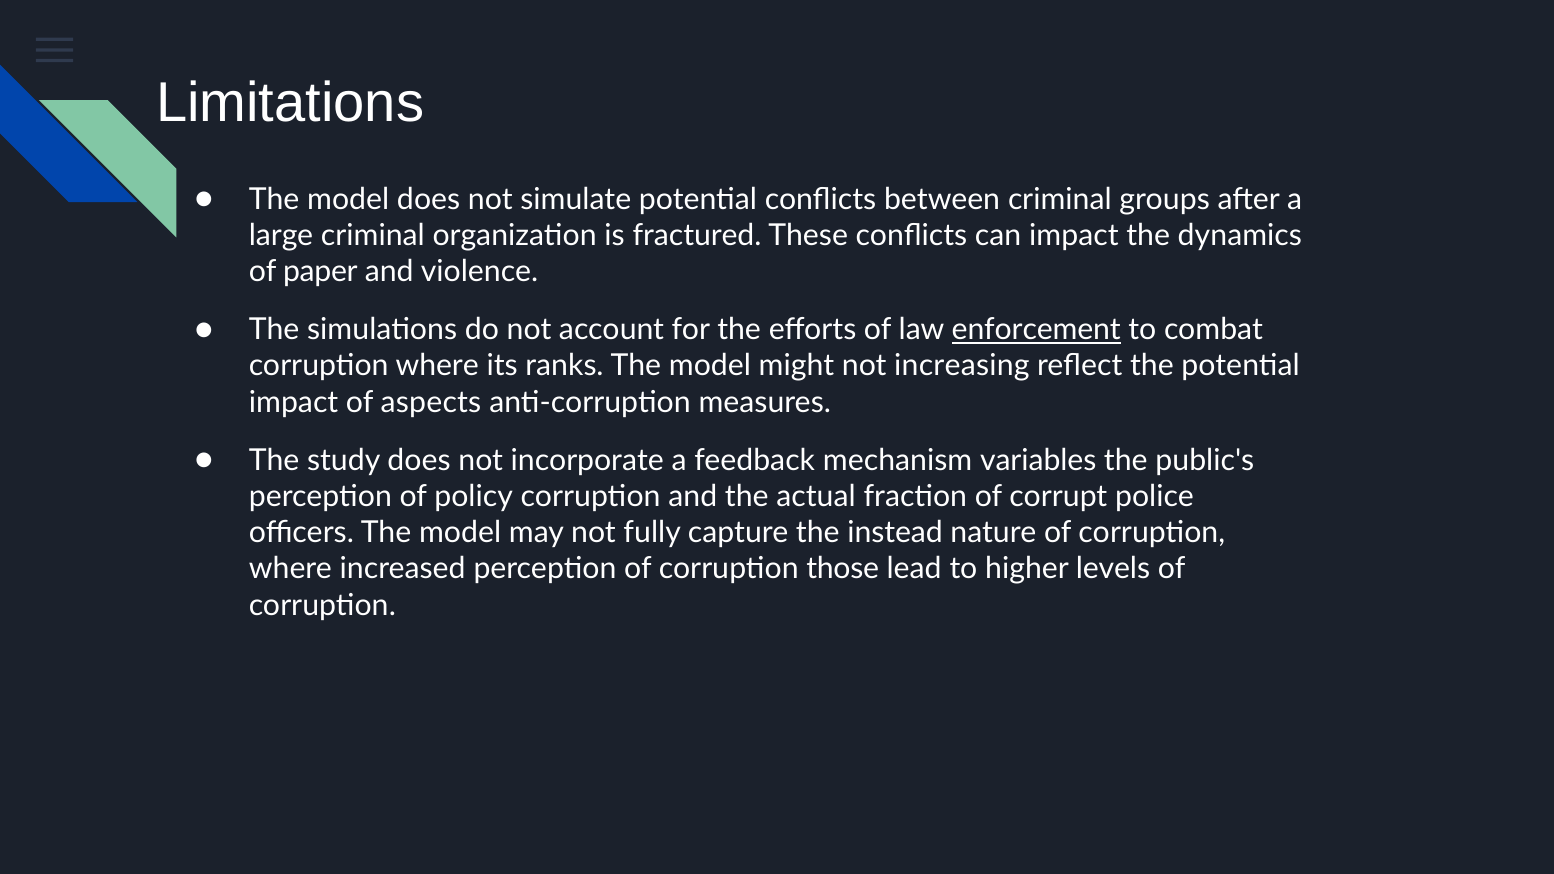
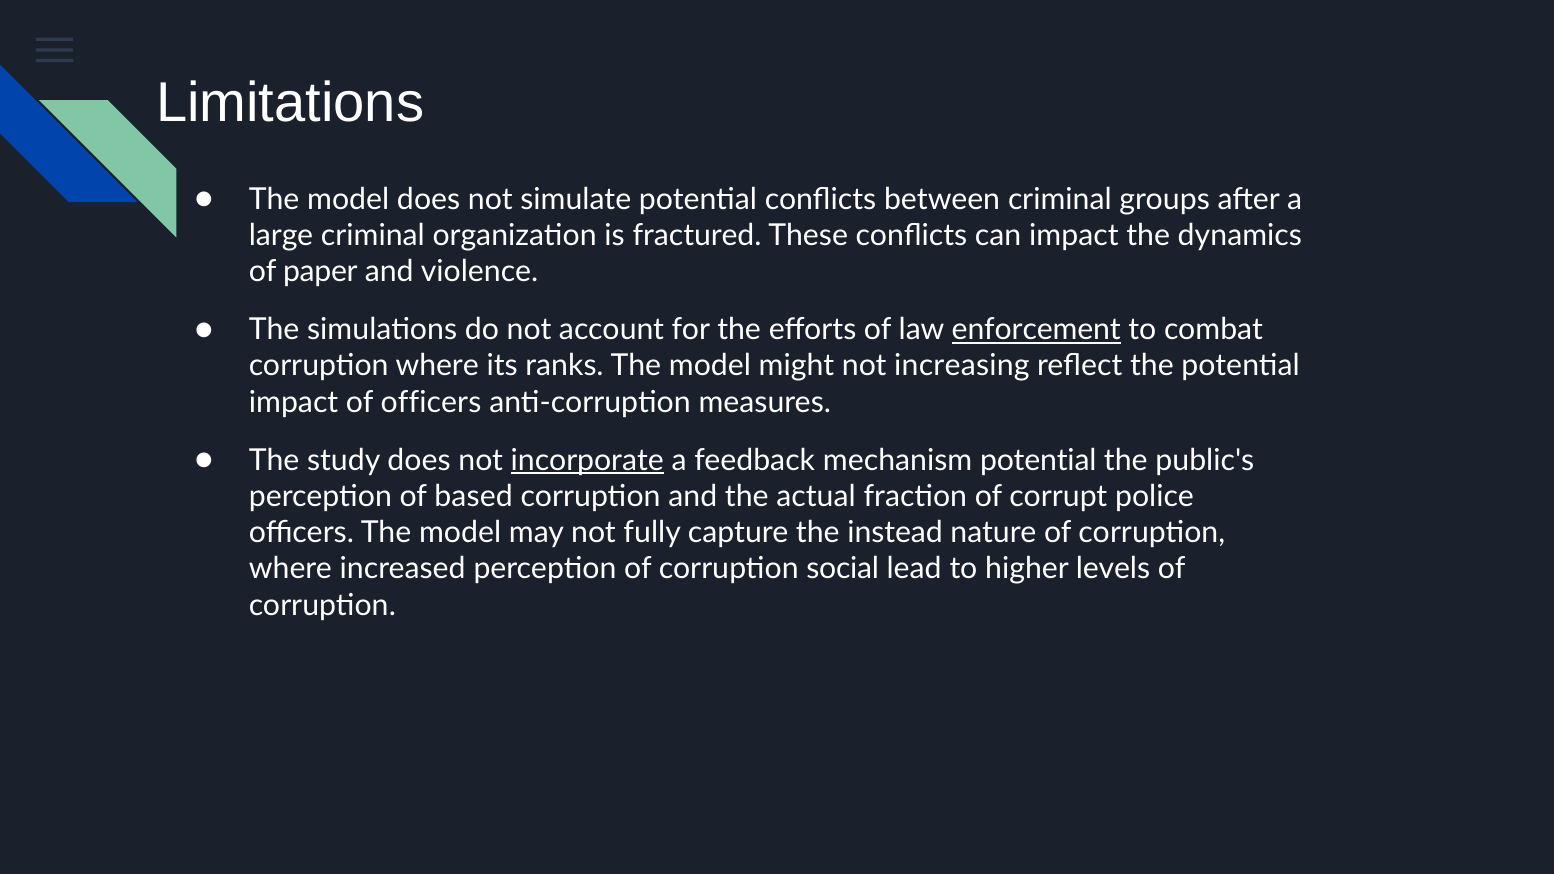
of aspects: aspects -> officers (431, 402)
incorporate underline: none -> present (587, 460)
mechanism variables: variables -> potential (1038, 460)
policy: policy -> based (474, 496)
those: those -> social (843, 569)
